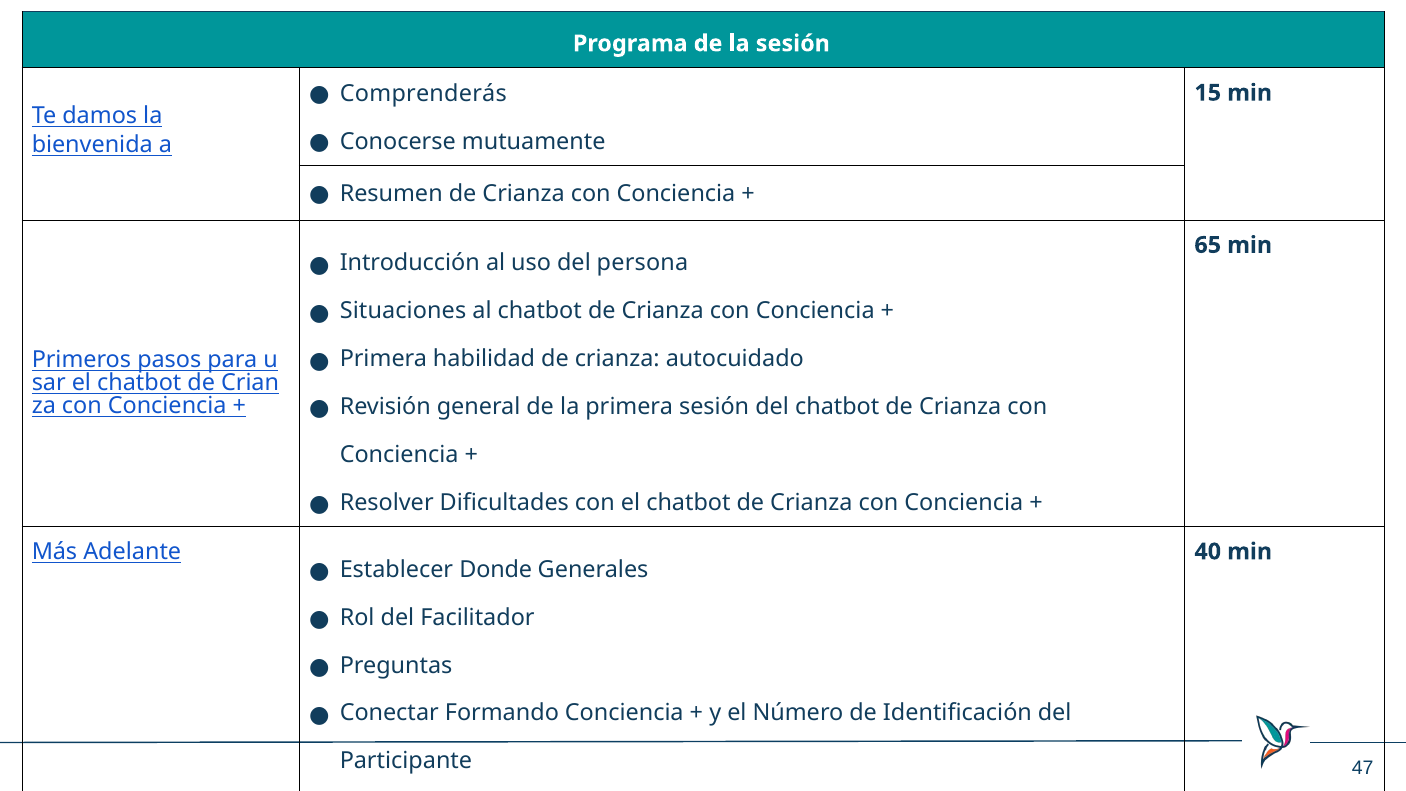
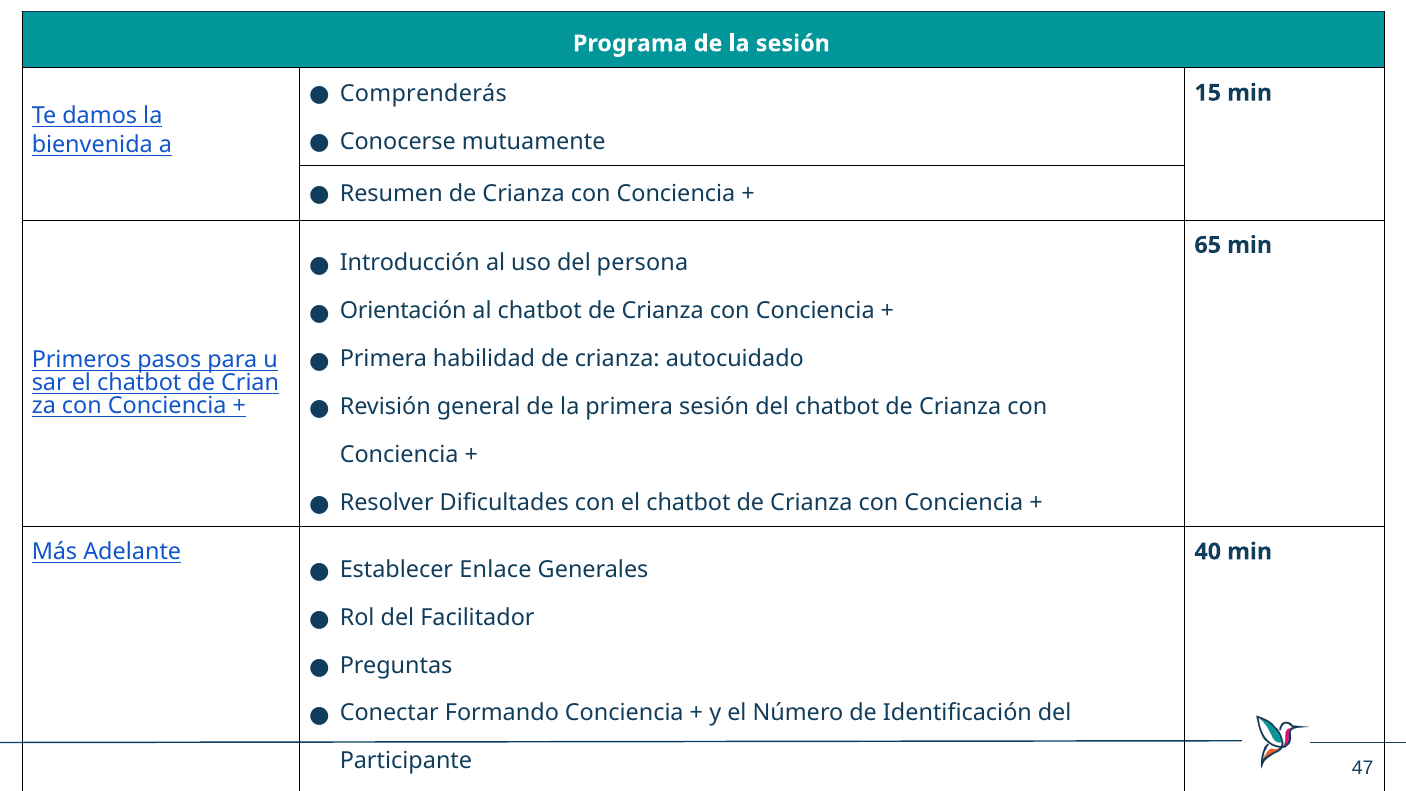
Situaciones: Situaciones -> Orientación (403, 311)
Donde: Donde -> Enlace (495, 570)
